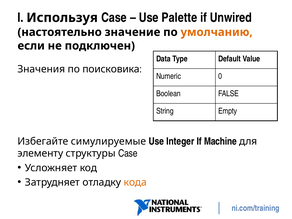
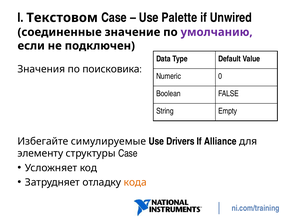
Используя: Используя -> Текстовом (62, 18)
настоятельно: настоятельно -> соединенные (60, 32)
умолчанию colour: orange -> purple (217, 32)
Integer: Integer -> Drivers (180, 141)
Machine: Machine -> Alliance (220, 141)
